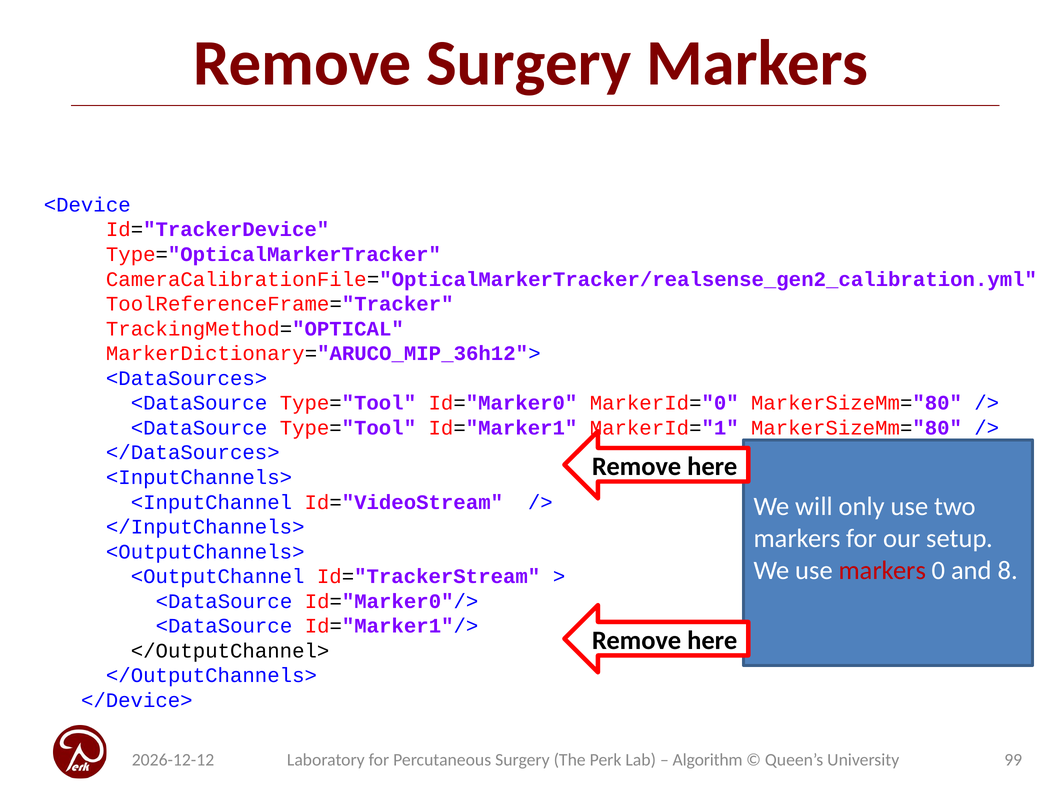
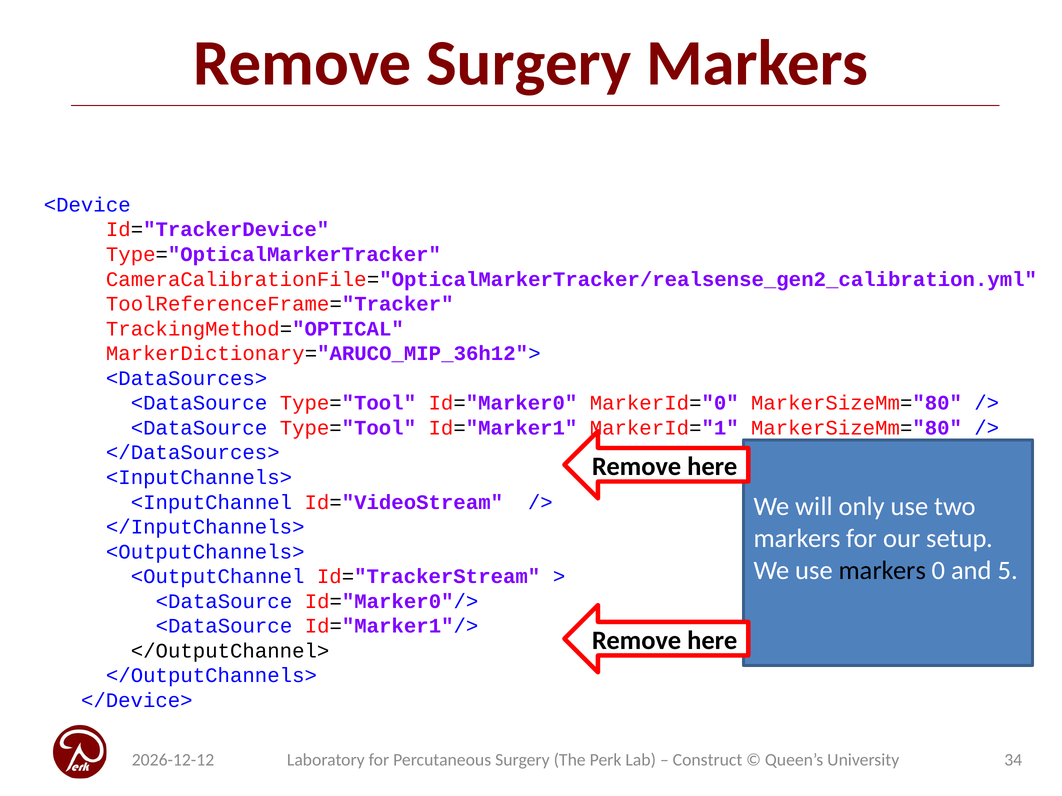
markers colour: red -> black (882, 571)
8: 8 -> 5 (1008, 571)
Algorithm: Algorithm -> Construct (708, 760)
99: 99 -> 34 (1013, 760)
